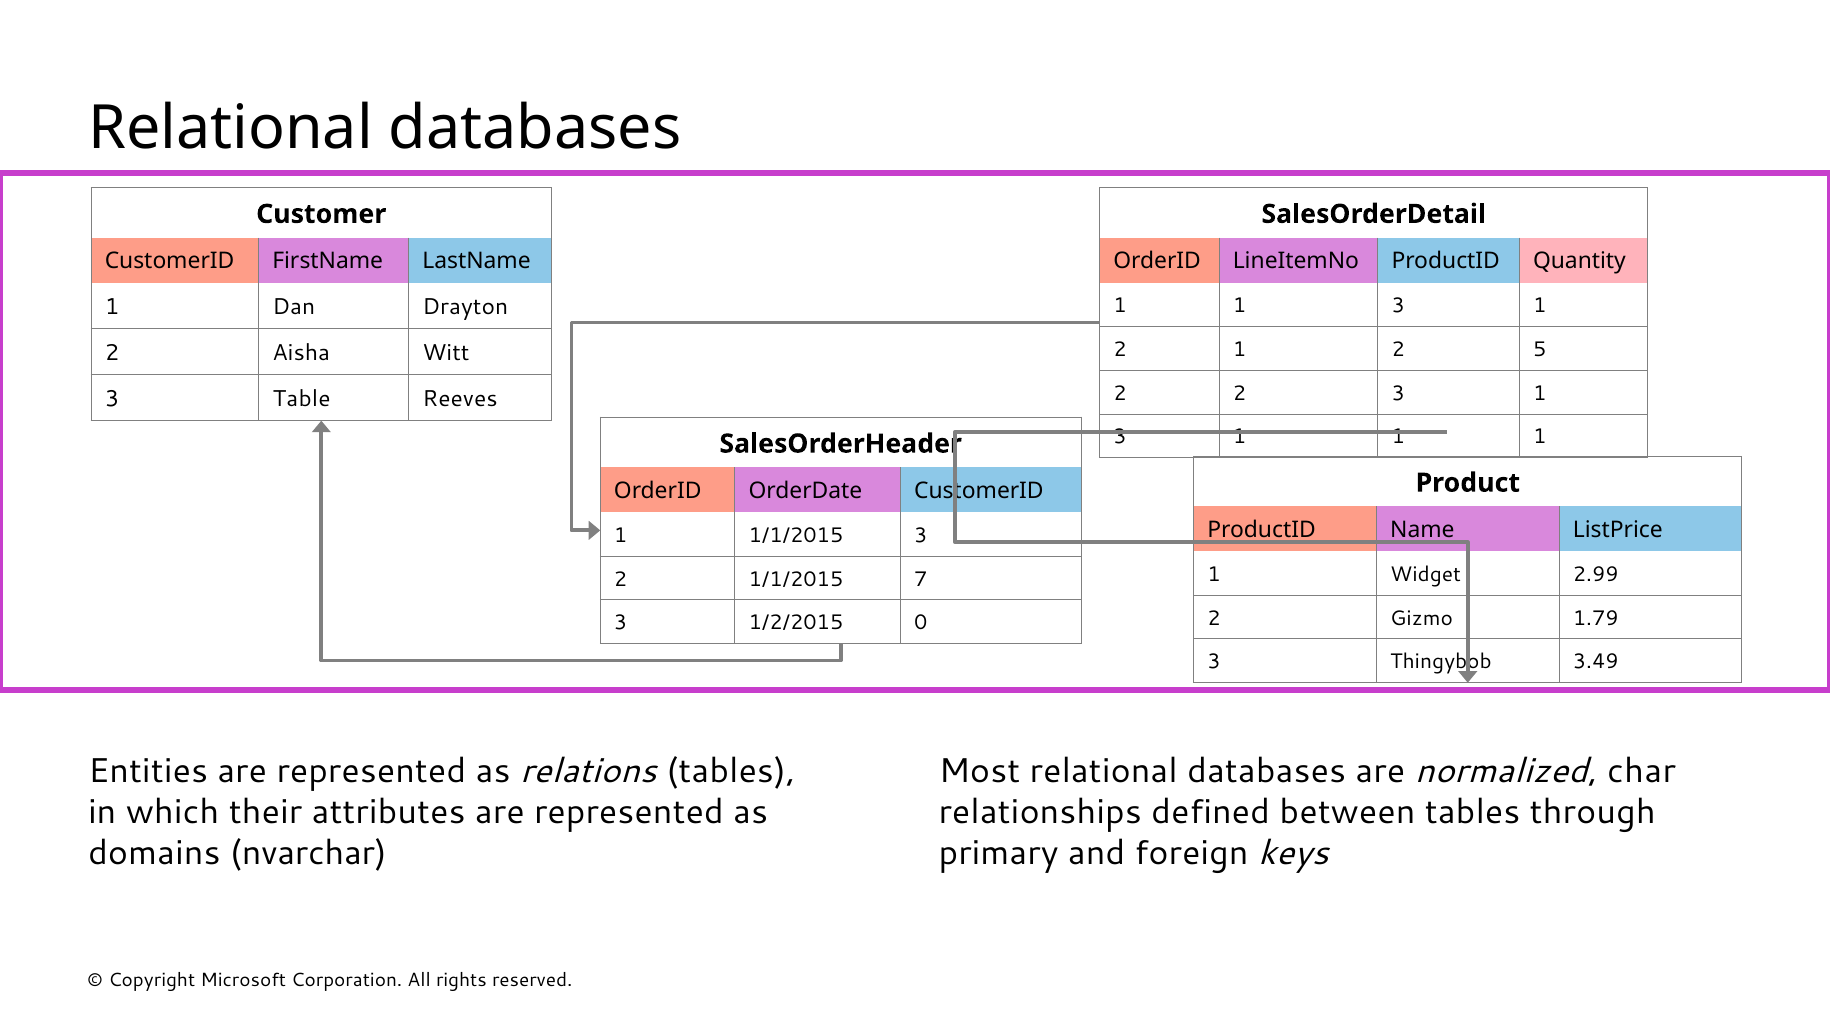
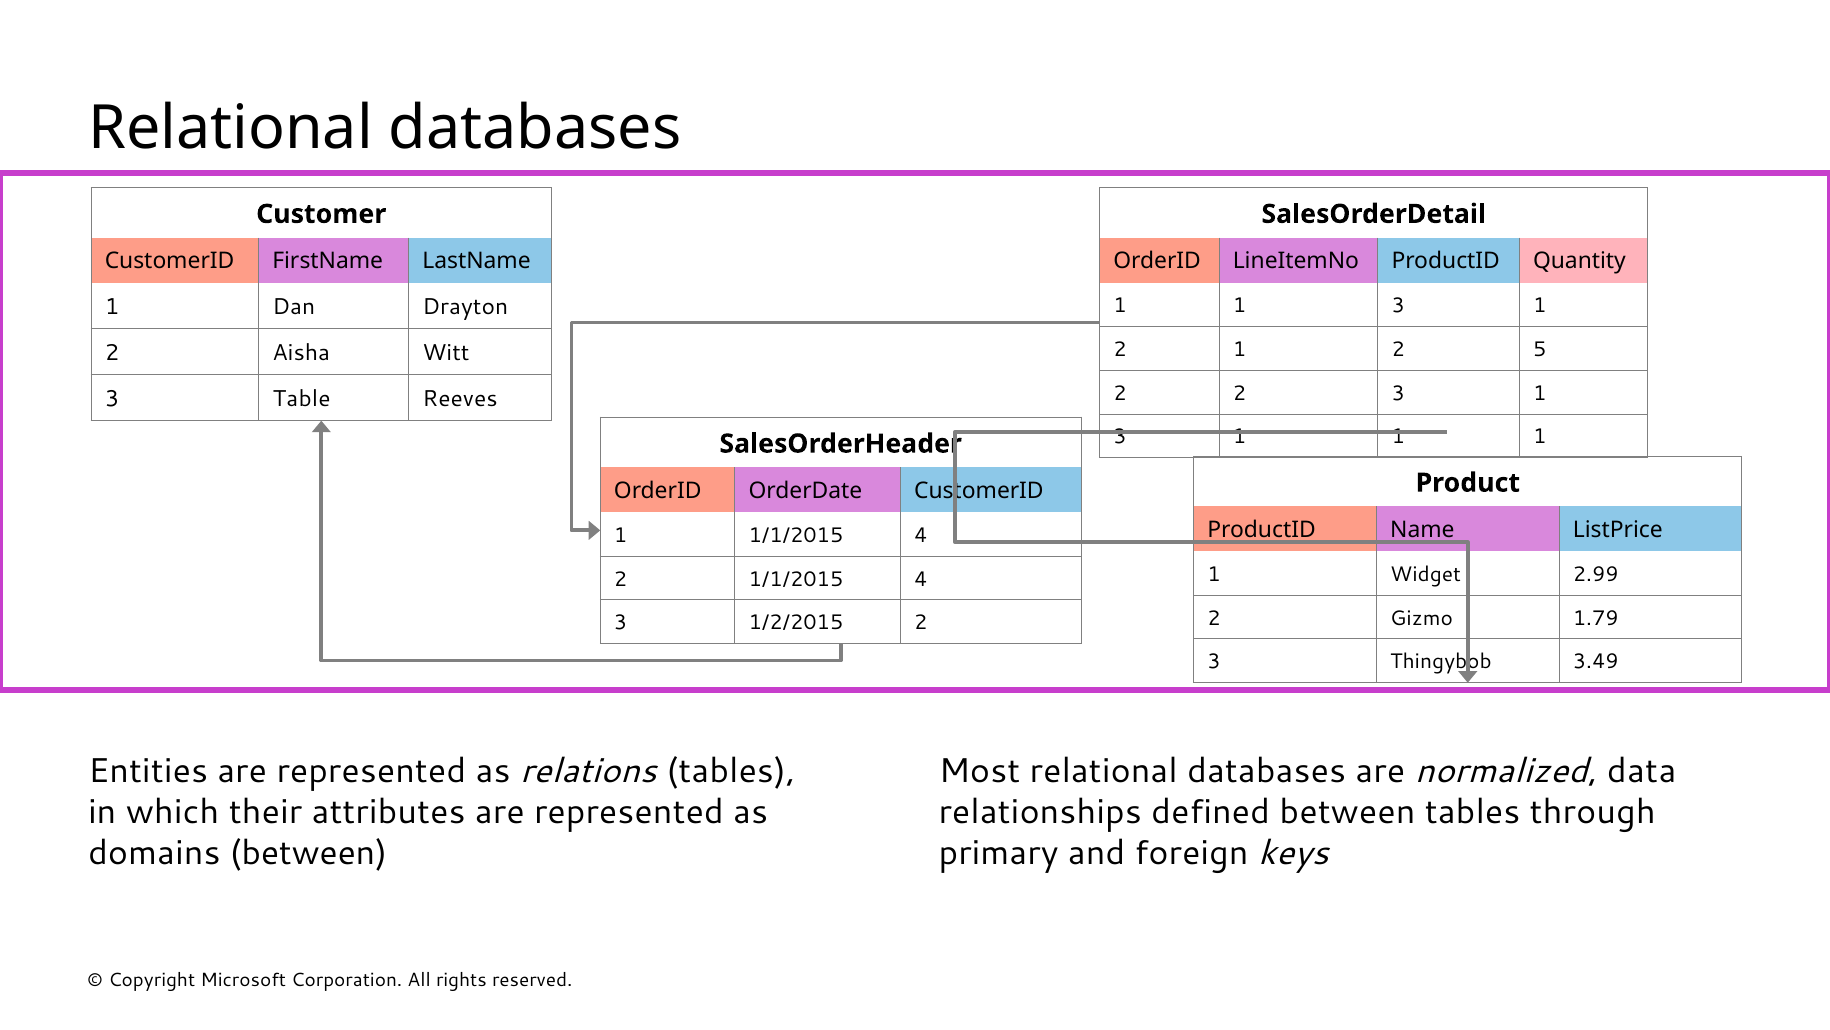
1 1/1/2015 3: 3 -> 4 (921, 535)
2 1/1/2015 7: 7 -> 4 (921, 579)
1/2/2015 0: 0 -> 2 (921, 623)
char: char -> data (1642, 770)
domains nvarchar: nvarchar -> between (308, 853)
